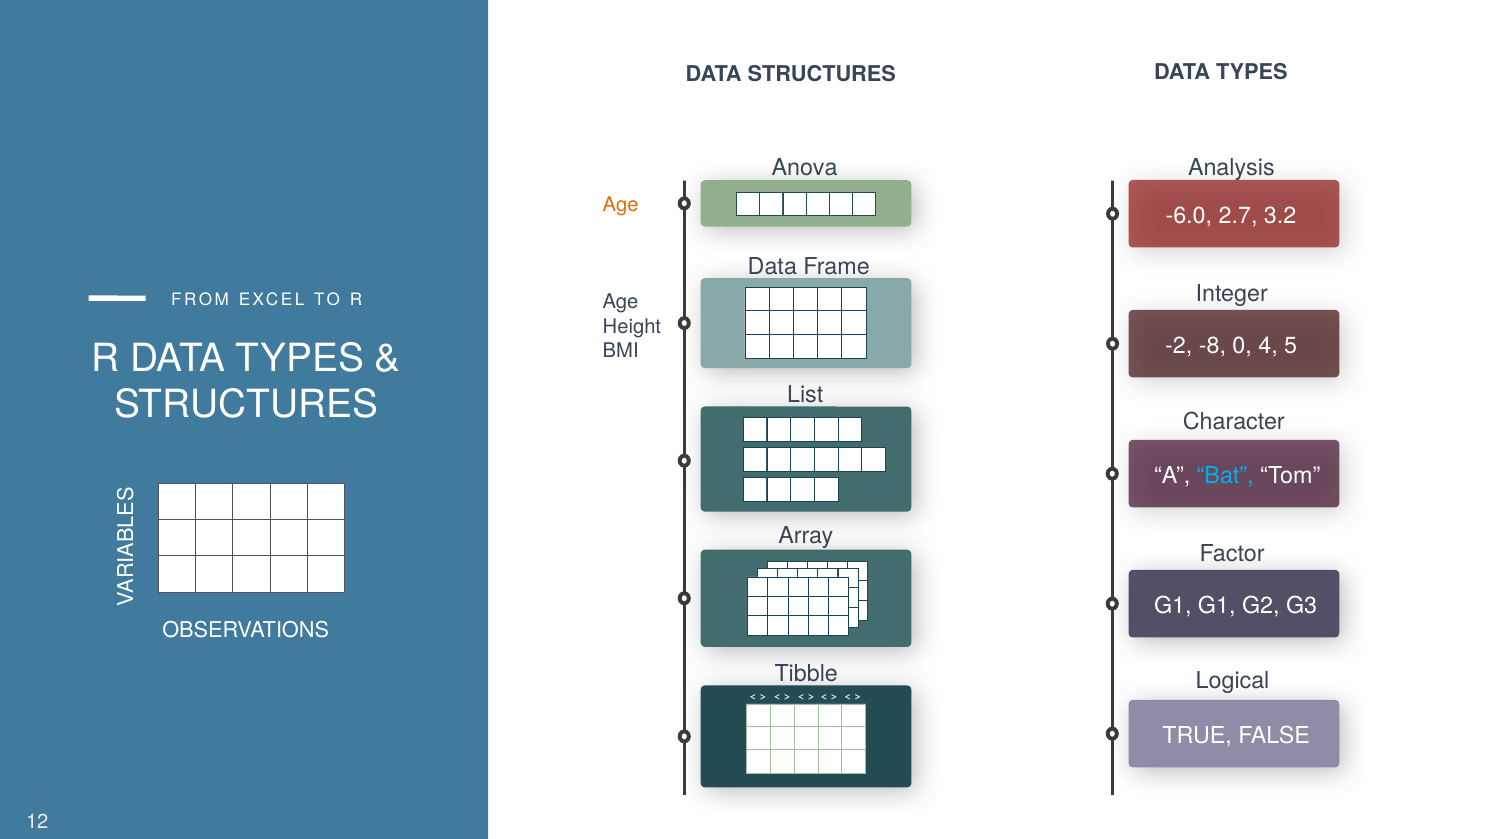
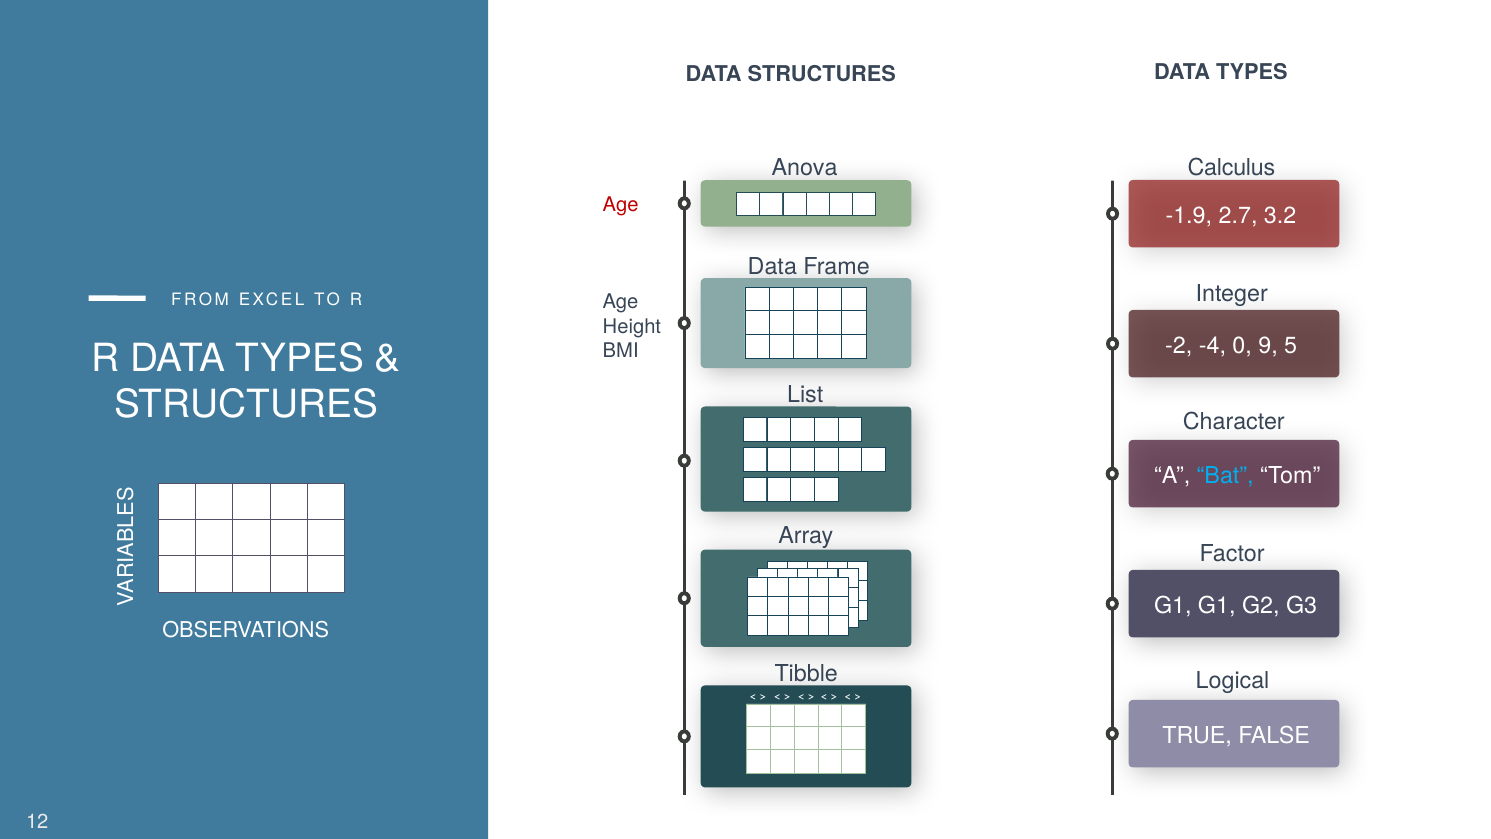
Analysis: Analysis -> Calculus (1231, 168)
Age colour: orange -> red (621, 205)
-6.0: -6.0 -> -1.9 (1189, 216)
-8: -8 -> -4 (1212, 346)
4: 4 -> 9 (1268, 346)
